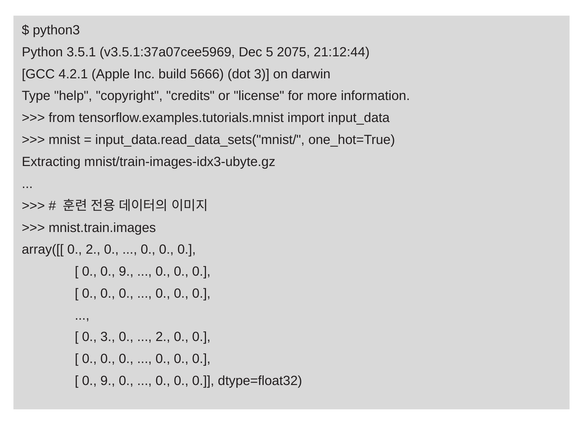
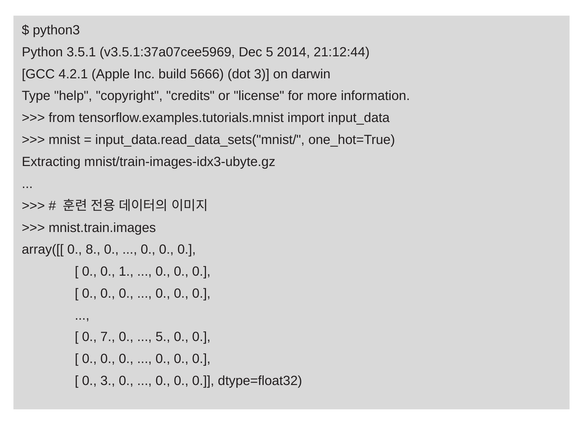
2075: 2075 -> 2014 (293, 52)
0 2: 2 -> 8 (93, 249)
0 0 9: 9 -> 1 (126, 271)
0 3: 3 -> 7 (108, 336)
2: 2 -> 5 (163, 336)
9: 9 -> 3 (108, 380)
